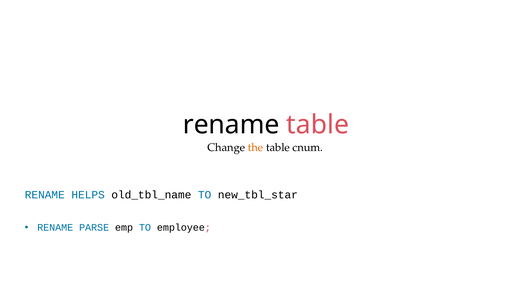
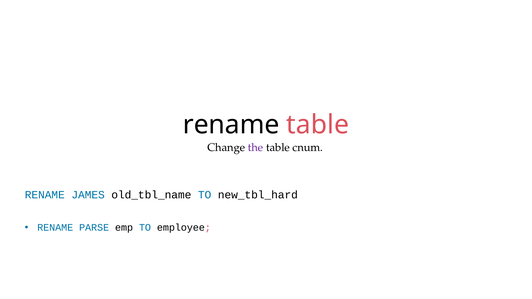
the colour: orange -> purple (256, 148)
HELPS: HELPS -> JAMES (88, 195)
new_tbl_star: new_tbl_star -> new_tbl_hard (258, 195)
